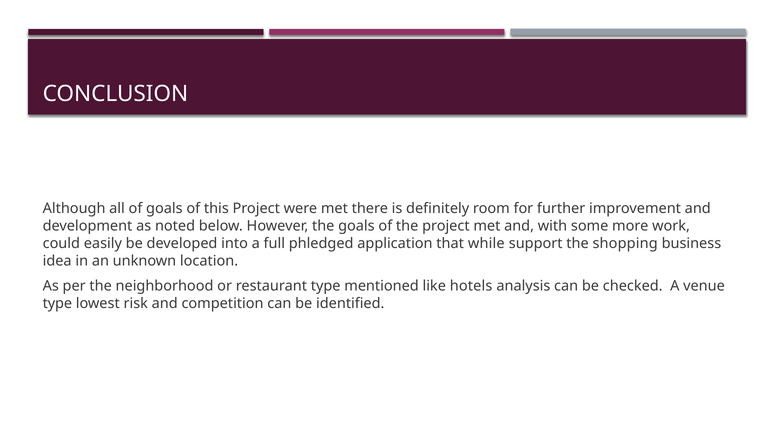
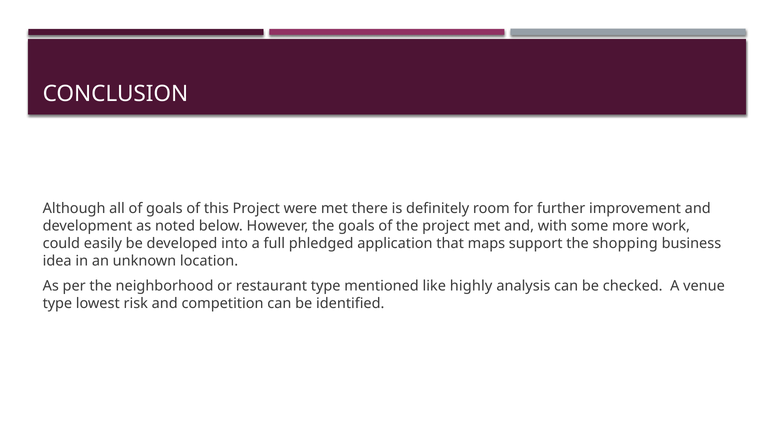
while: while -> maps (486, 244)
hotels: hotels -> highly (471, 286)
